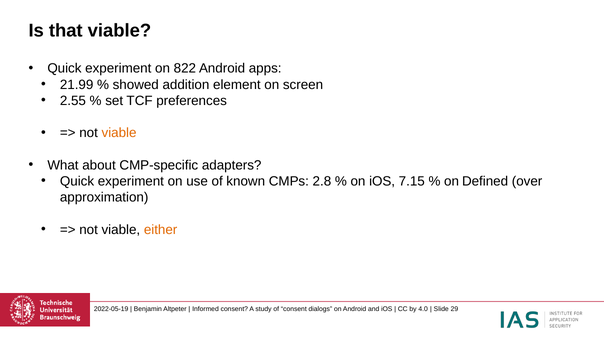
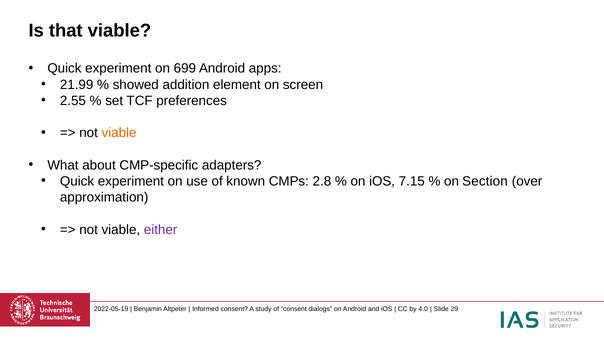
822: 822 -> 699 (185, 68)
Defined: Defined -> Section (485, 181)
either colour: orange -> purple (161, 229)
